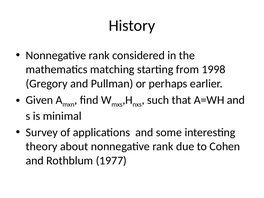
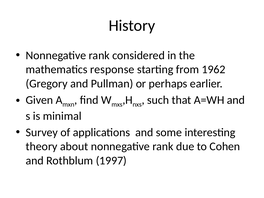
matching: matching -> response (112, 69)
1998: 1998 -> 1962 (214, 69)
1977: 1977 -> 1997 (111, 161)
